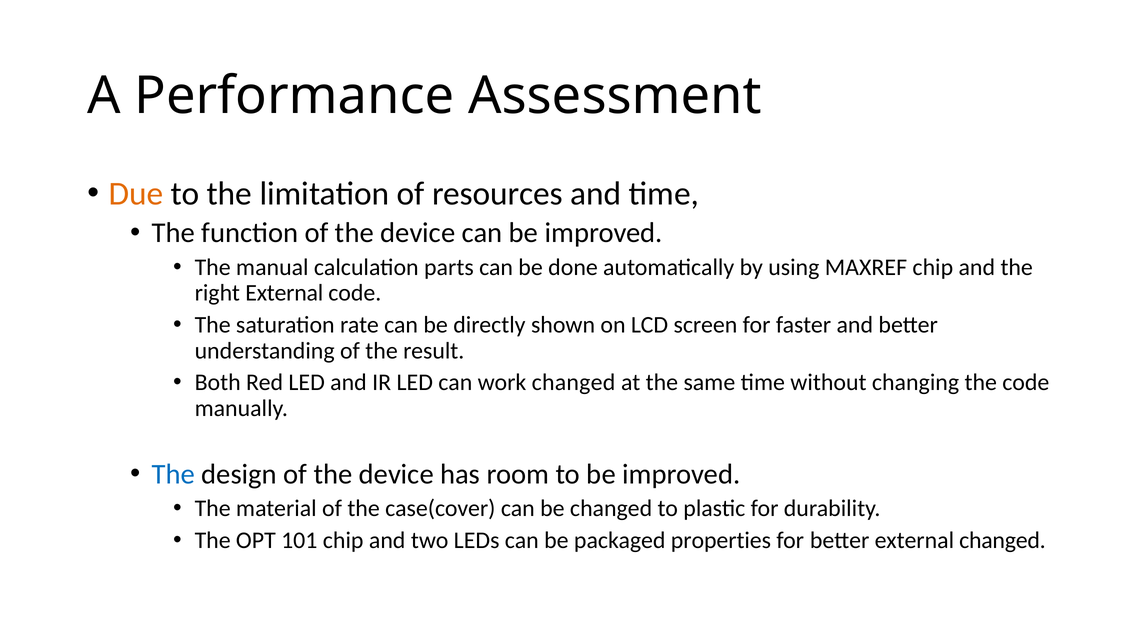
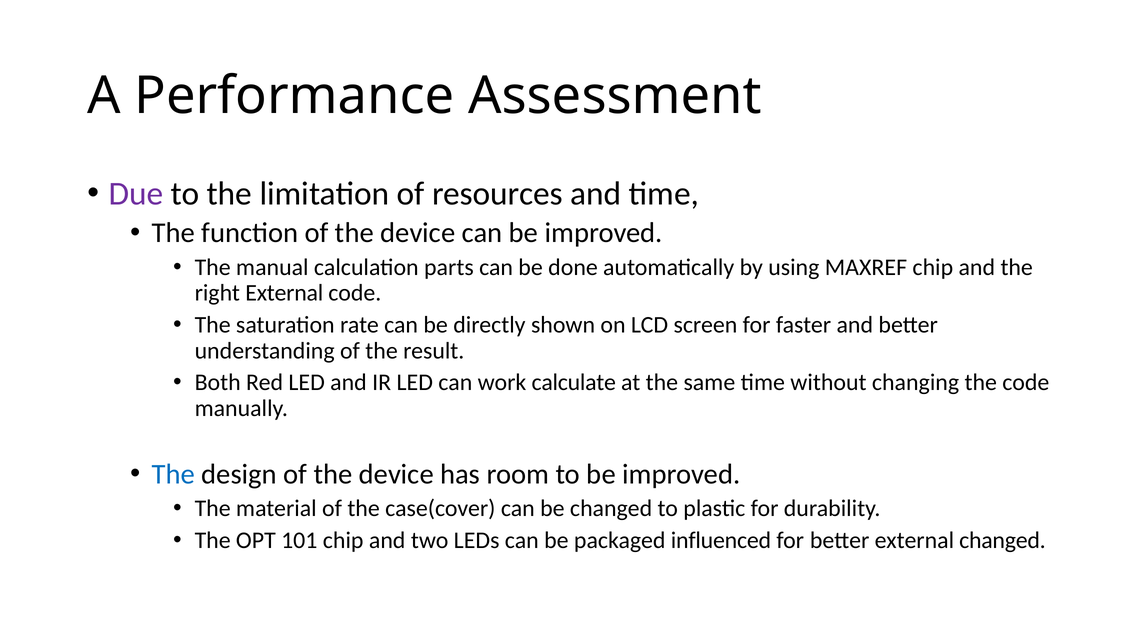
Due colour: orange -> purple (136, 194)
work changed: changed -> calculate (574, 382)
properties: properties -> influenced (721, 540)
